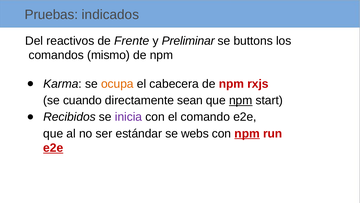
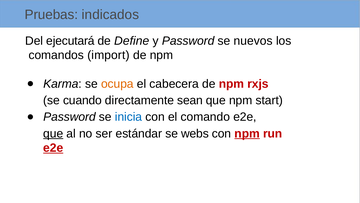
reactivos: reactivos -> ejecutará (70, 41)
Frente: Frente -> Define (132, 41)
y Preliminar: Preliminar -> Password (188, 41)
buttons: buttons -> nuevos (253, 41)
mismo: mismo -> import (108, 55)
npm underline: present -> none (241, 100)
Recibidos: Recibidos -> Password (69, 117)
inicia colour: purple -> blue (128, 117)
que underline: none -> present (53, 133)
